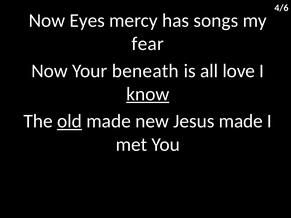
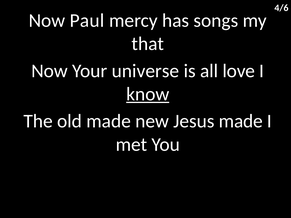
Eyes: Eyes -> Paul (87, 20)
fear: fear -> that (148, 44)
beneath: beneath -> universe (145, 71)
old underline: present -> none (69, 121)
